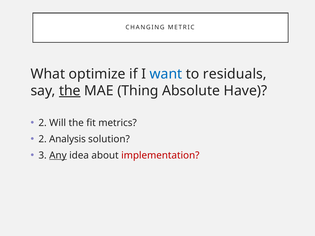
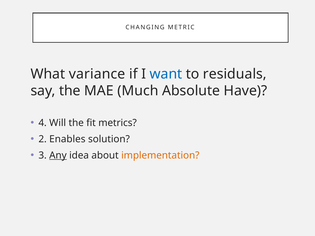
optimize: optimize -> variance (97, 74)
the underline: present -> none (70, 91)
Thing: Thing -> Much (138, 91)
2: 2 -> 4 (43, 123)
Analysis: Analysis -> Enables (67, 139)
implementation colour: red -> orange (160, 155)
